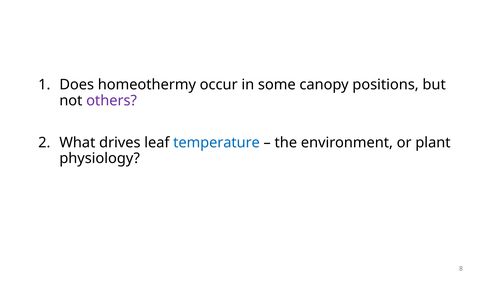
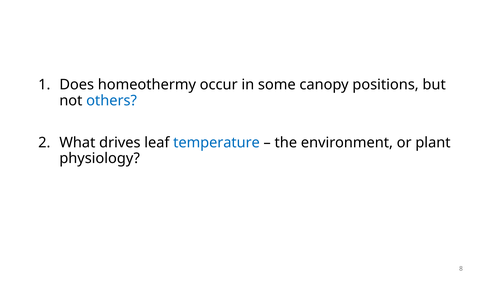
others colour: purple -> blue (112, 100)
